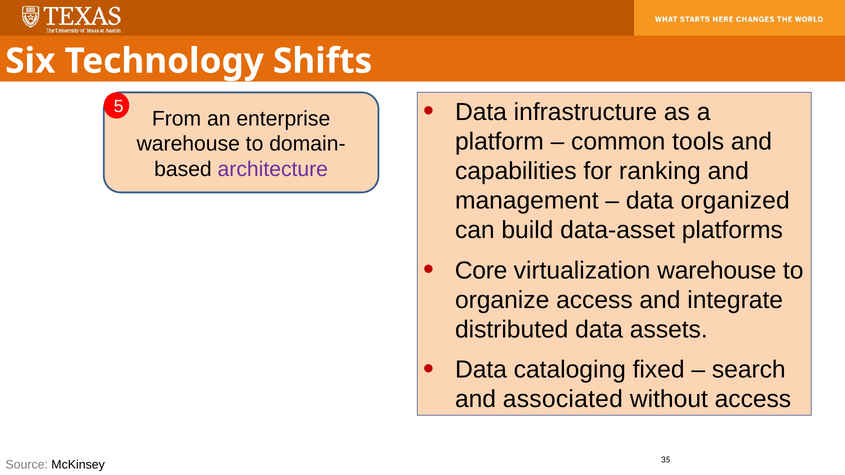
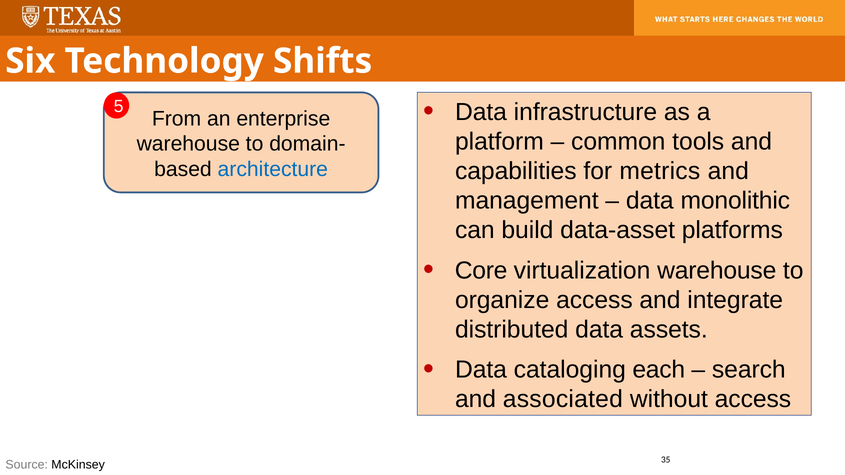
architecture colour: purple -> blue (273, 169)
ranking: ranking -> metrics (660, 171)
organized: organized -> monolithic (735, 201)
fixed: fixed -> each (659, 370)
